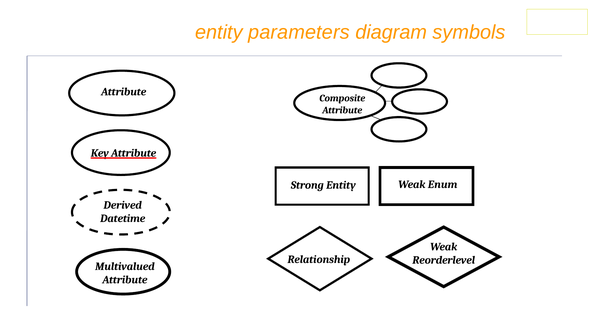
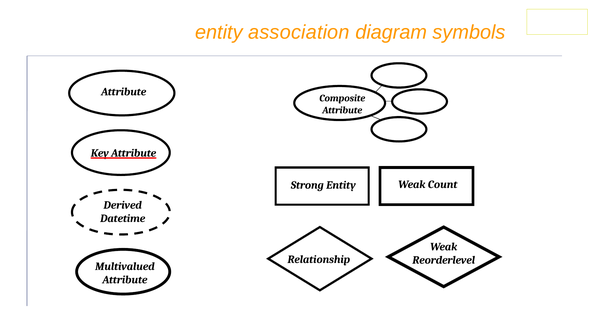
parameters: parameters -> association (299, 32)
Enum: Enum -> Count (443, 185)
